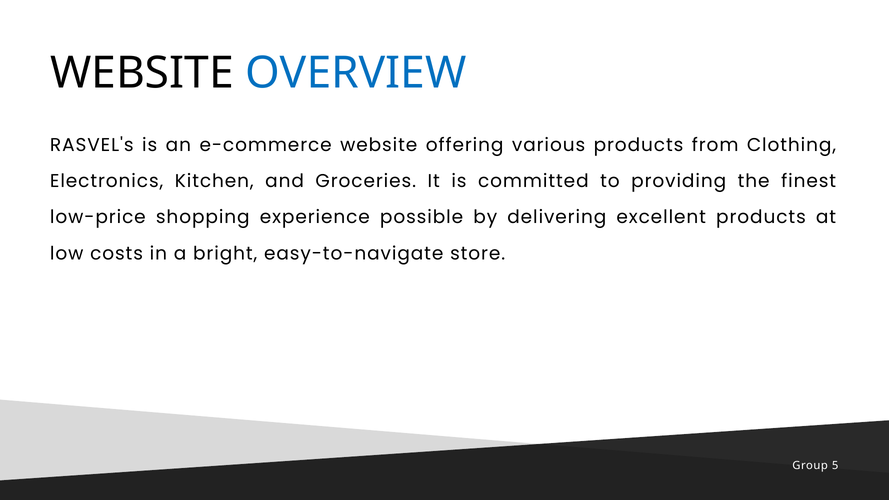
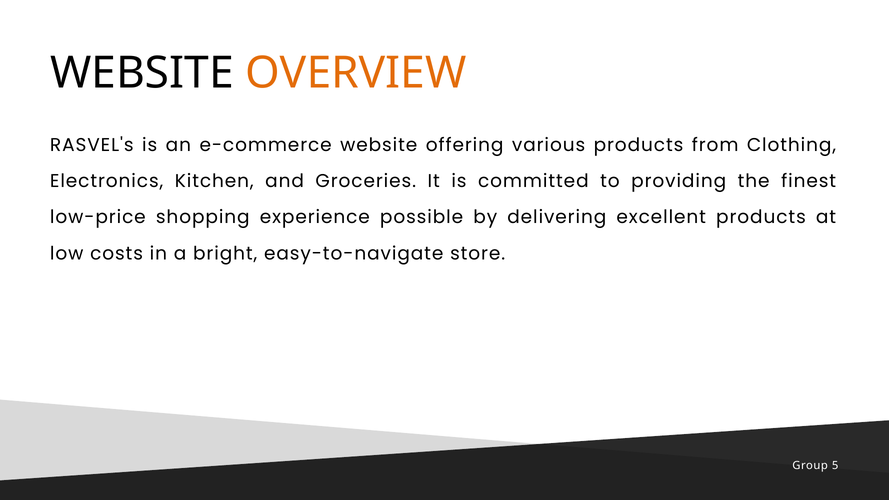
OVERVIEW colour: blue -> orange (356, 73)
